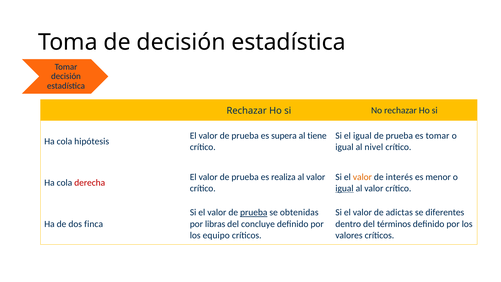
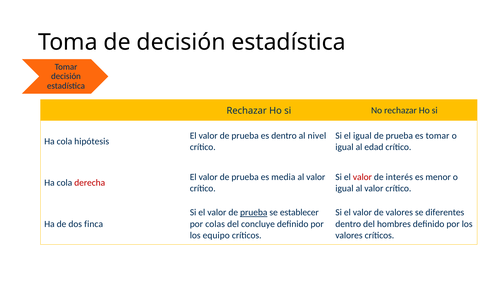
es supera: supera -> dentro (284, 136)
tiene: tiene -> nivel (317, 136)
nivel: nivel -> edad (374, 147)
realiza: realiza -> media (283, 177)
valor colour: orange -> red (362, 177)
igual underline: present -> none (344, 188)
obtenidas: obtenidas -> establecer (299, 212)
de adictas: adictas -> valores (399, 212)
libras: libras -> colas (215, 224)
términos: términos -> hombres (394, 224)
